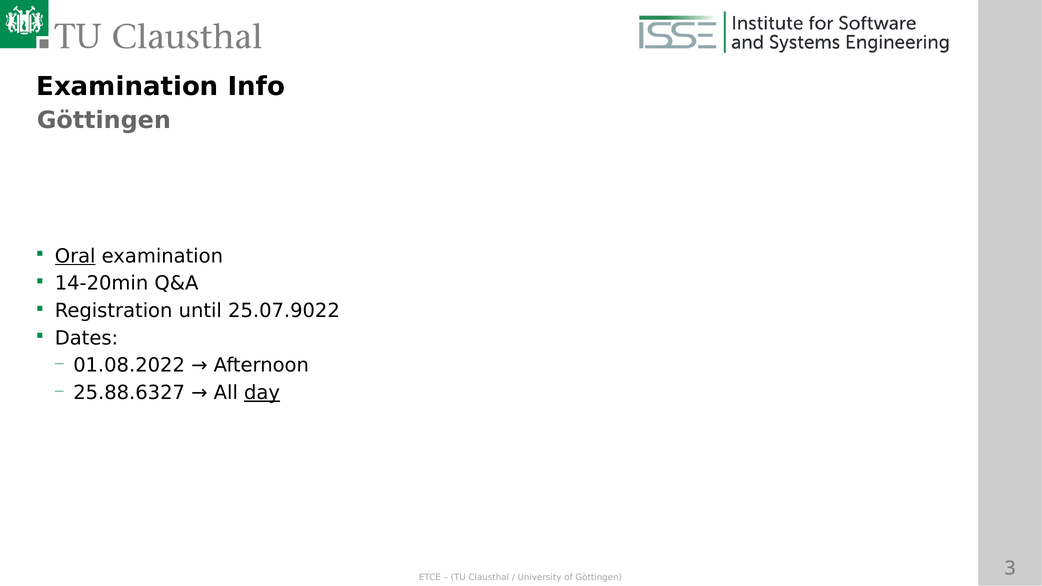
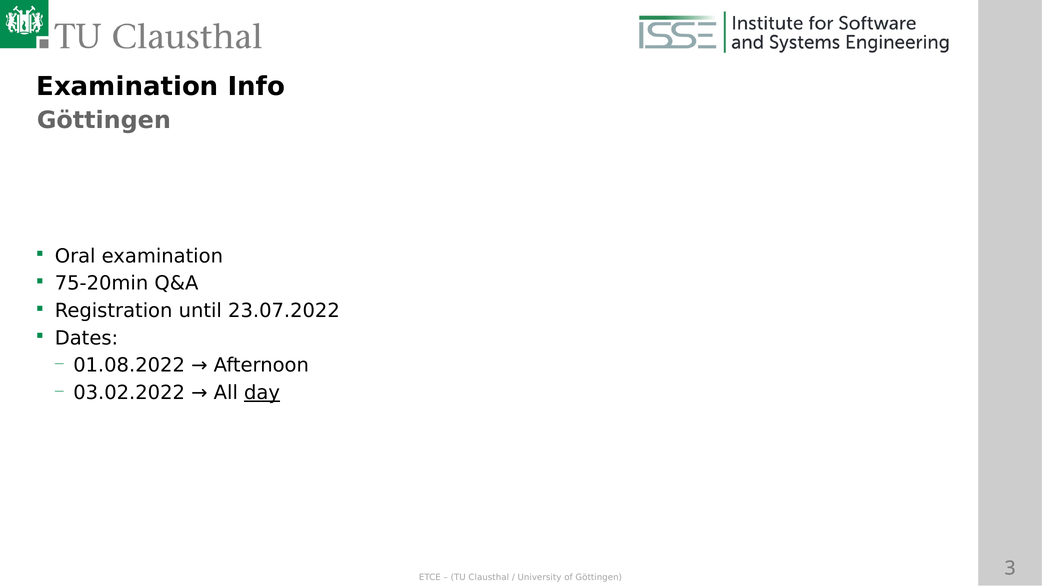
Oral underline: present -> none (75, 256)
14-20min: 14-20min -> 75-20min (102, 284)
25.07.9022: 25.07.9022 -> 23.07.2022 (284, 311)
25.88.6327: 25.88.6327 -> 03.02.2022 (129, 393)
